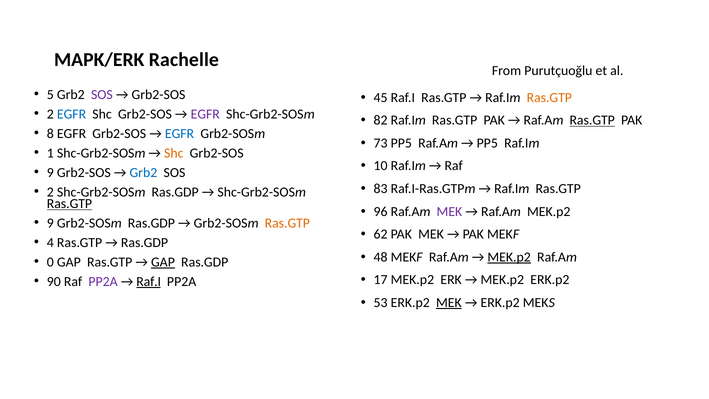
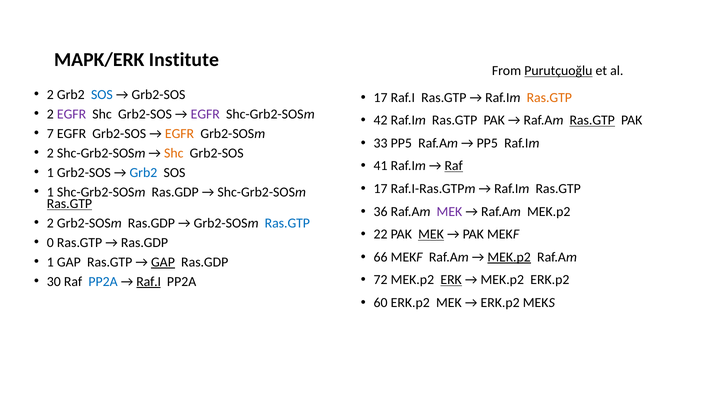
Rachelle: Rachelle -> Institute (184, 60)
Purutçuoğlu underline: none -> present (558, 71)
5: 5 -> 2 (50, 95)
SOS colour: purple -> blue (102, 95)
45: 45 -> 17 (381, 97)
EGFR colour: blue -> purple (72, 114)
82: 82 -> 42 (381, 120)
8: 8 -> 7 (50, 134)
EGFR colour: blue -> orange (180, 134)
73: 73 -> 33 (381, 143)
1: 1 -> 2 (50, 153)
10: 10 -> 41 (381, 166)
Raf underline: none -> present (454, 166)
9: 9 -> 1 (50, 173)
83: 83 -> 17 (381, 189)
2: 2 -> 1 (50, 192)
96: 96 -> 36 (381, 211)
9: 9 -> 2 (50, 223)
Ras.GTP colour: orange -> blue (287, 223)
62: 62 -> 22 (381, 234)
MEK underline: none -> present (431, 234)
4: 4 -> 0 (50, 243)
48: 48 -> 66 (381, 257)
0: 0 -> 1 (50, 262)
17: 17 -> 72 (381, 280)
ERK underline: none -> present (451, 280)
90: 90 -> 30 (54, 282)
PP2A colour: purple -> blue (103, 282)
53: 53 -> 60 (381, 302)
MEK underline: present -> none (449, 302)
